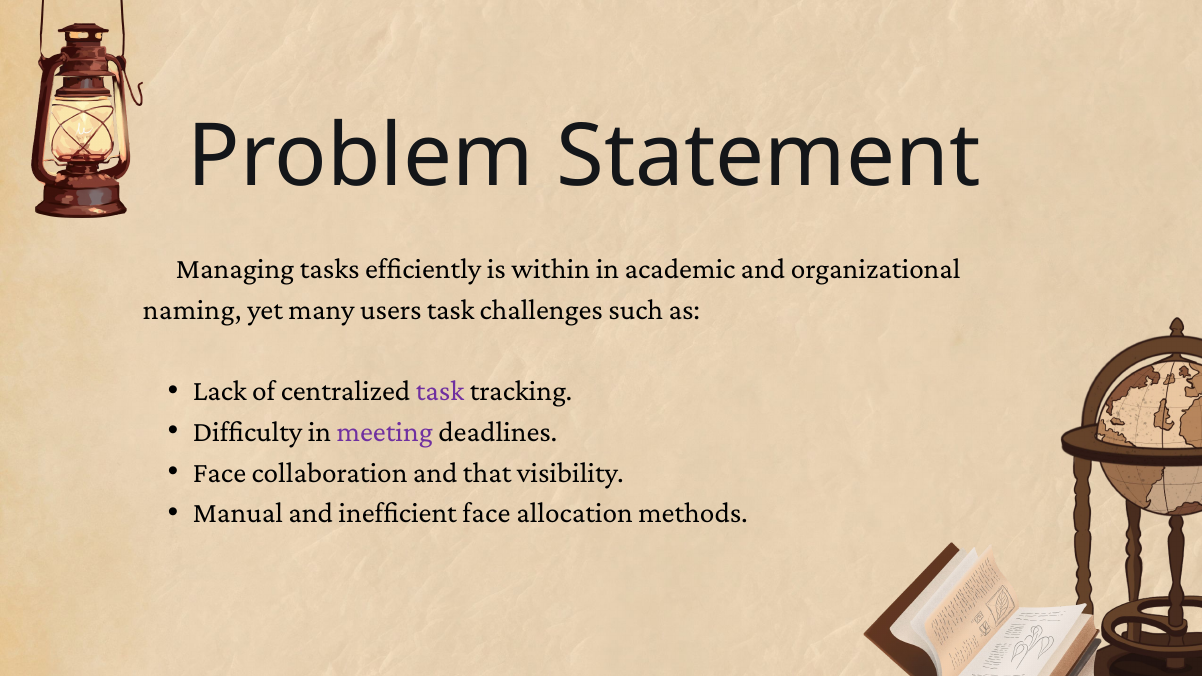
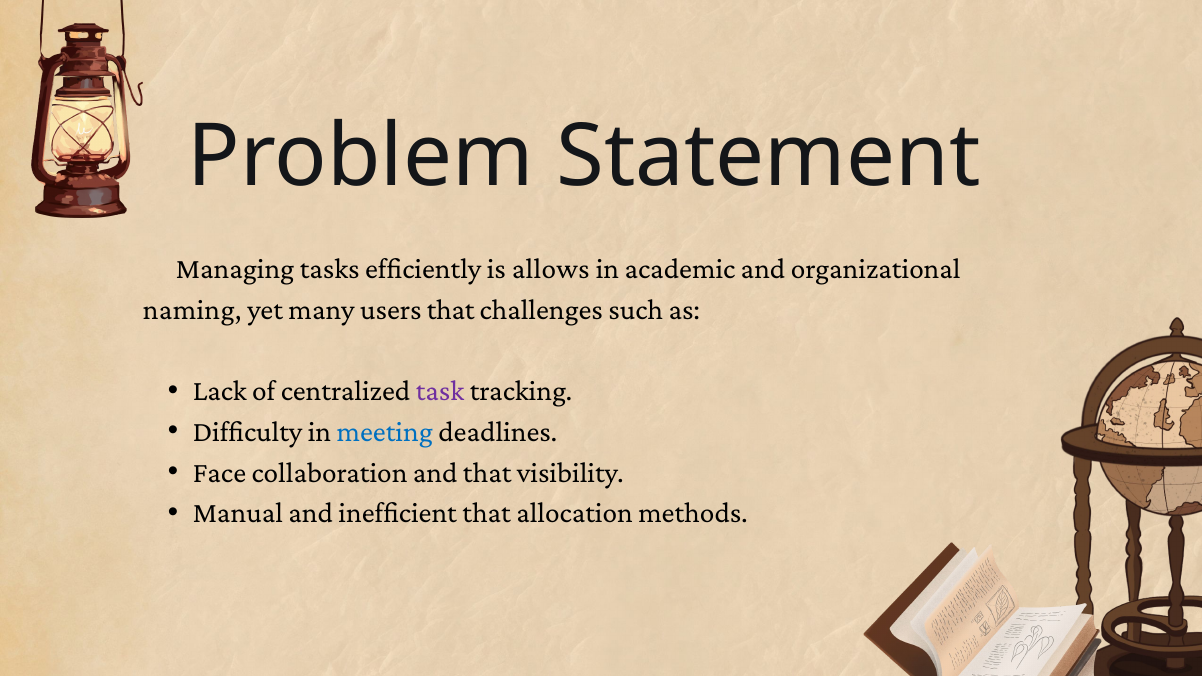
within: within -> allows (551, 269)
users task: task -> that (451, 310)
meeting colour: purple -> blue (385, 432)
inefficient face: face -> that (487, 513)
